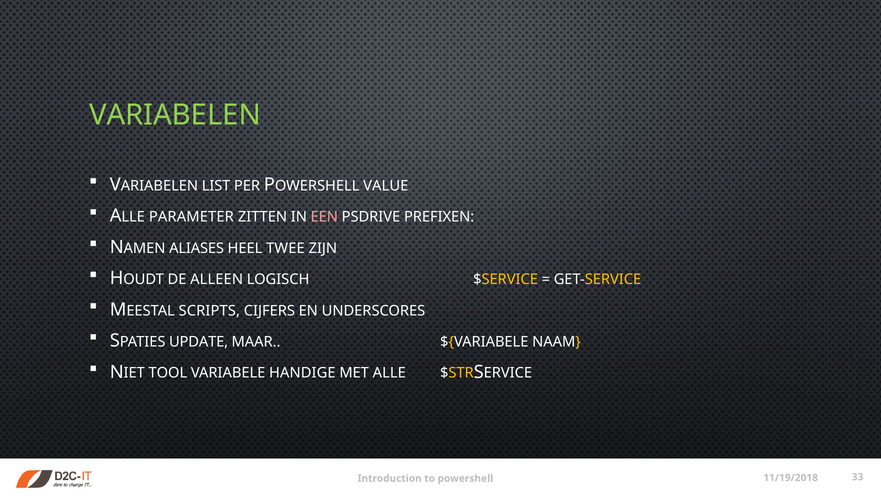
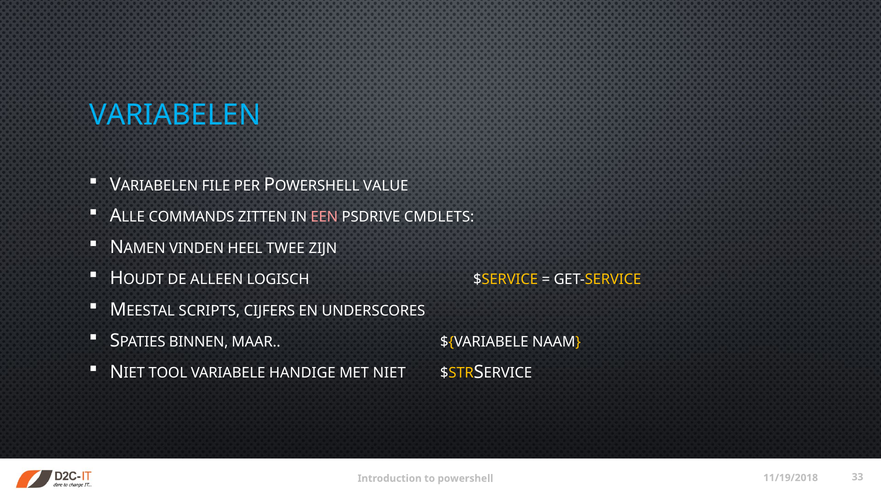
VARIABELEN colour: light green -> light blue (175, 115)
LIST: LIST -> FILE (216, 186)
PARAMETER: PARAMETER -> COMMANDS (192, 217)
PREFIXEN: PREFIXEN -> CMDLETS (439, 217)
ALIASES: ALIASES -> VINDEN (197, 248)
UPDATE: UPDATE -> BINNEN (199, 342)
ALLE: ALLE -> NIET (389, 373)
